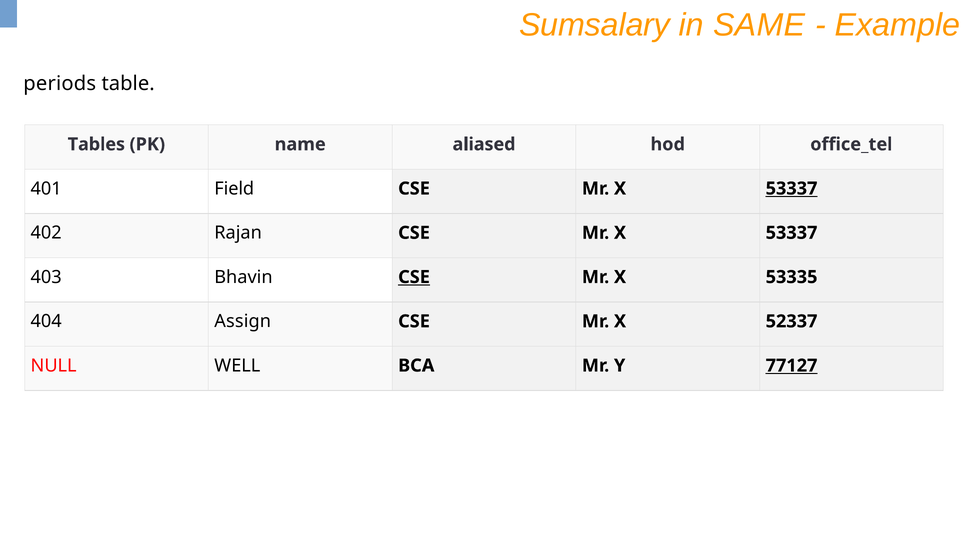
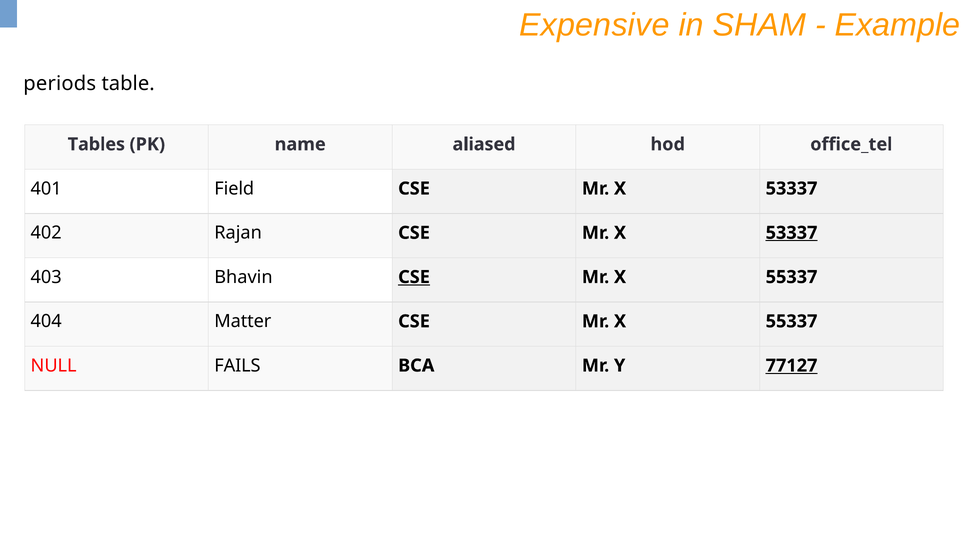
Sumsalary: Sumsalary -> Expensive (594, 25)
SAME: SAME -> SHAM (759, 25)
53337 underline: present -> none (792, 188)
53337 underline: none -> present (792, 233)
53335: 53335 -> 55337 (792, 277)
Assign: Assign -> Matter (243, 321)
52337: 52337 -> 55337 (792, 321)
WELL: WELL -> FAILS (237, 365)
